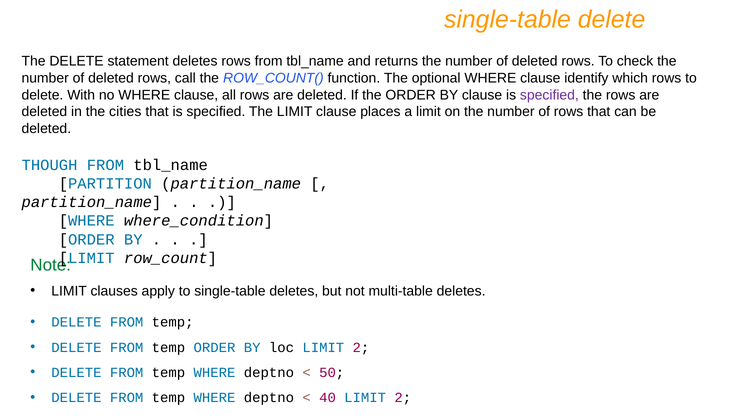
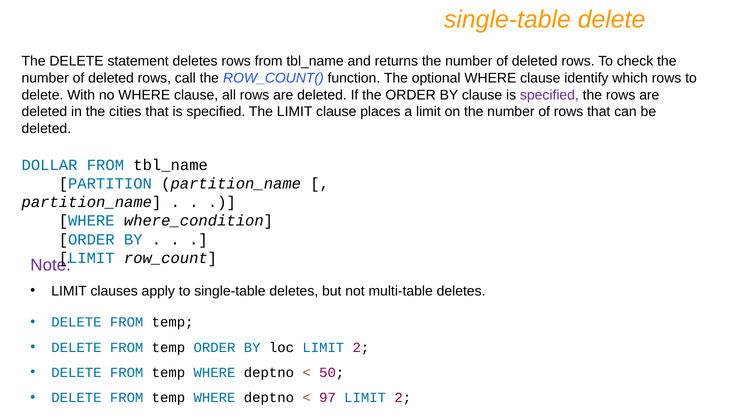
THOUGH: THOUGH -> DOLLAR (50, 165)
Note colour: green -> purple (51, 265)
40: 40 -> 97 (328, 397)
